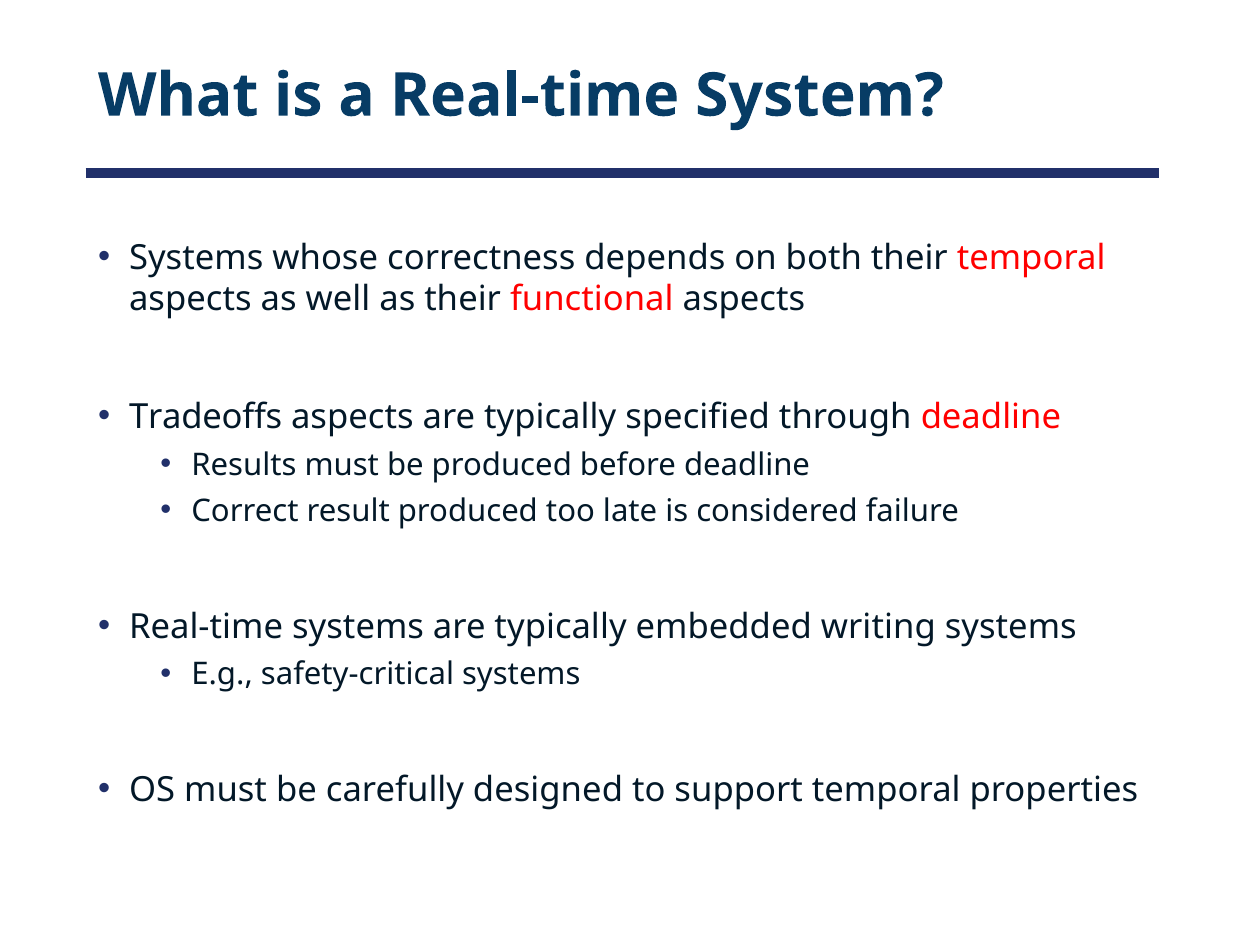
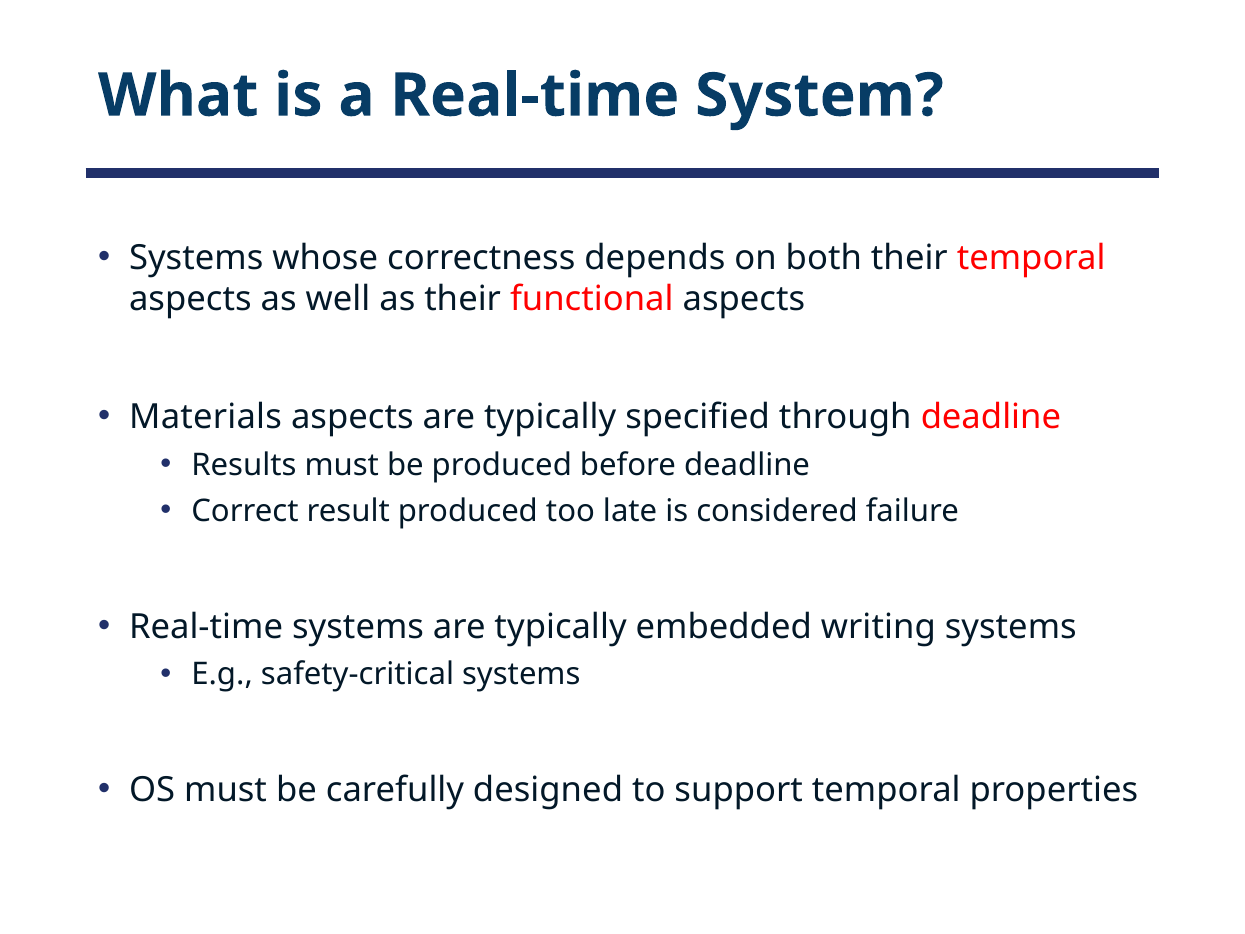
Tradeoffs: Tradeoffs -> Materials (206, 417)
